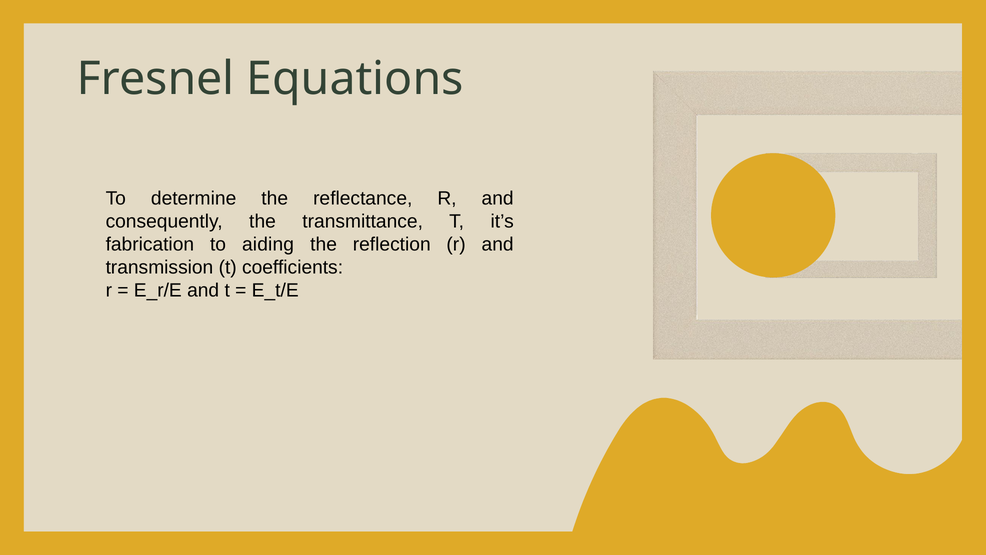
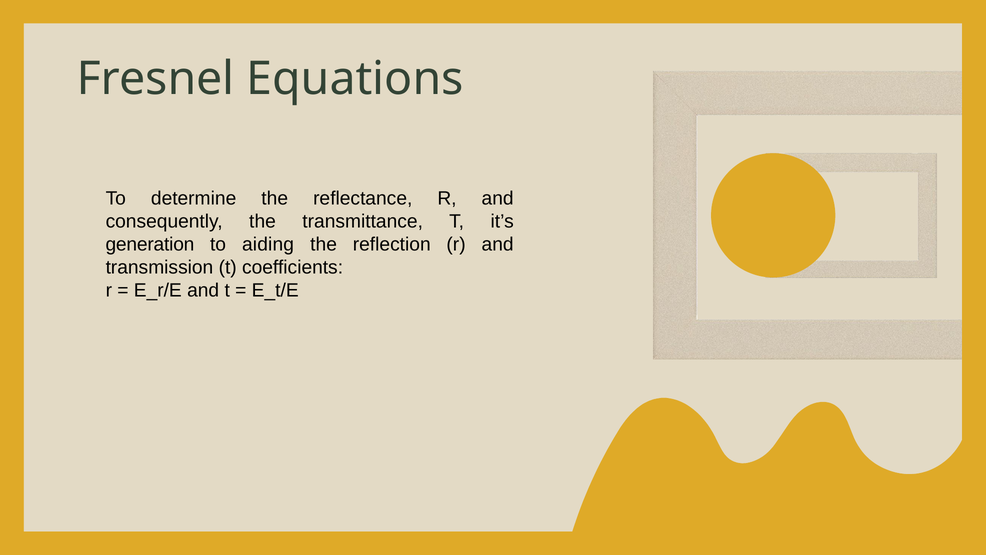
fabrication: fabrication -> generation (150, 244)
